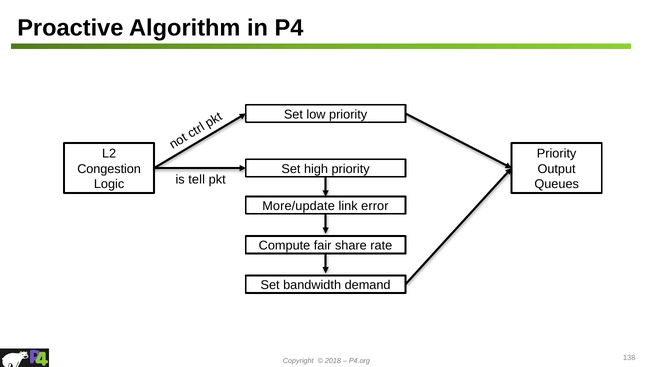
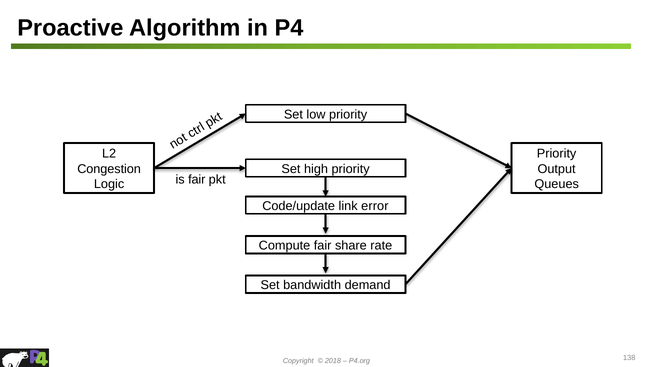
is tell: tell -> fair (197, 180)
More/update: More/update -> Code/update (299, 206)
